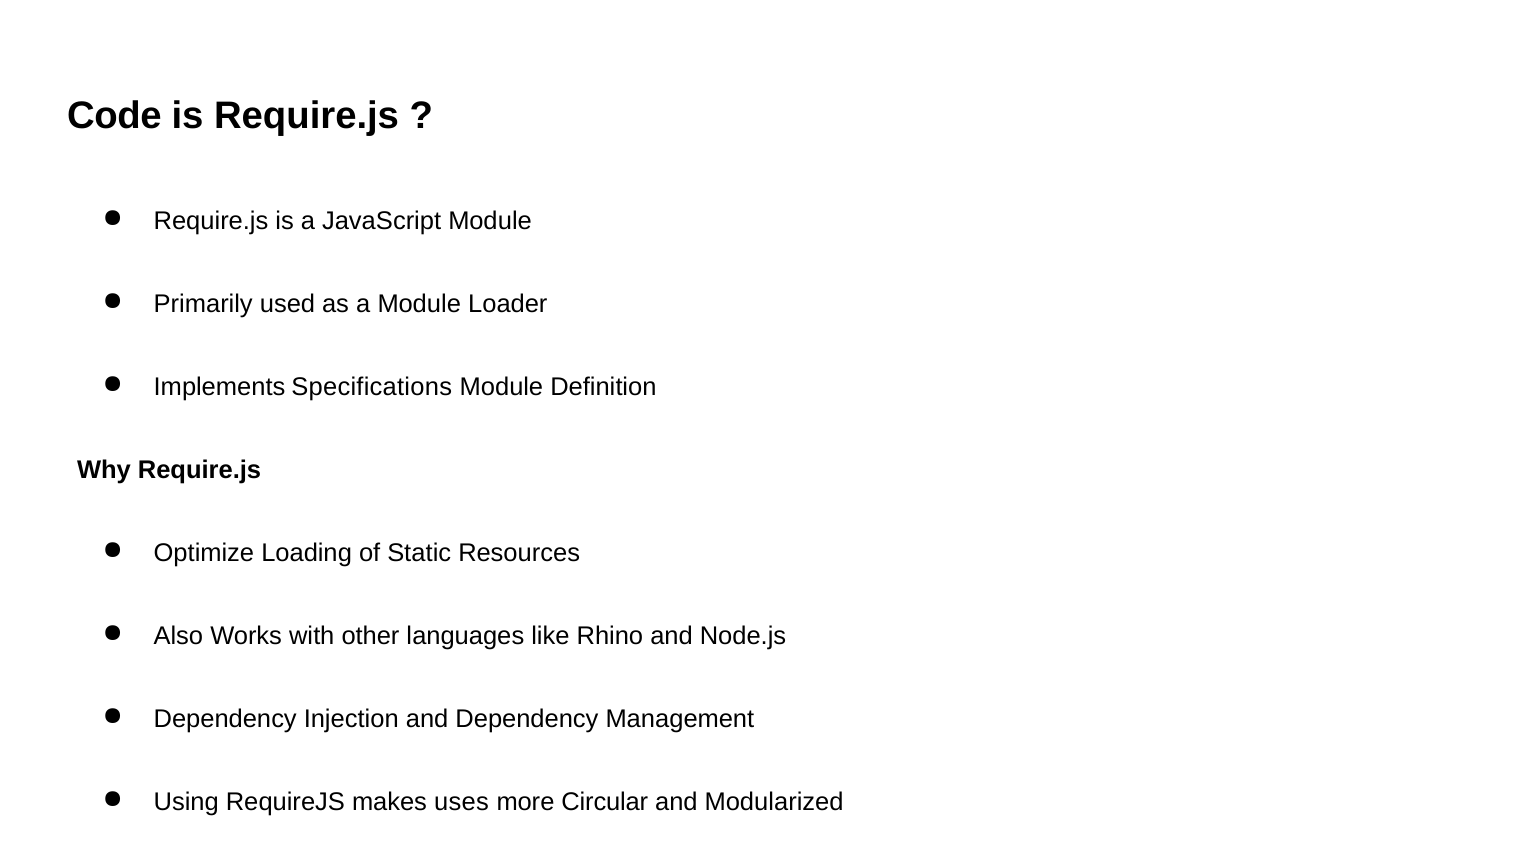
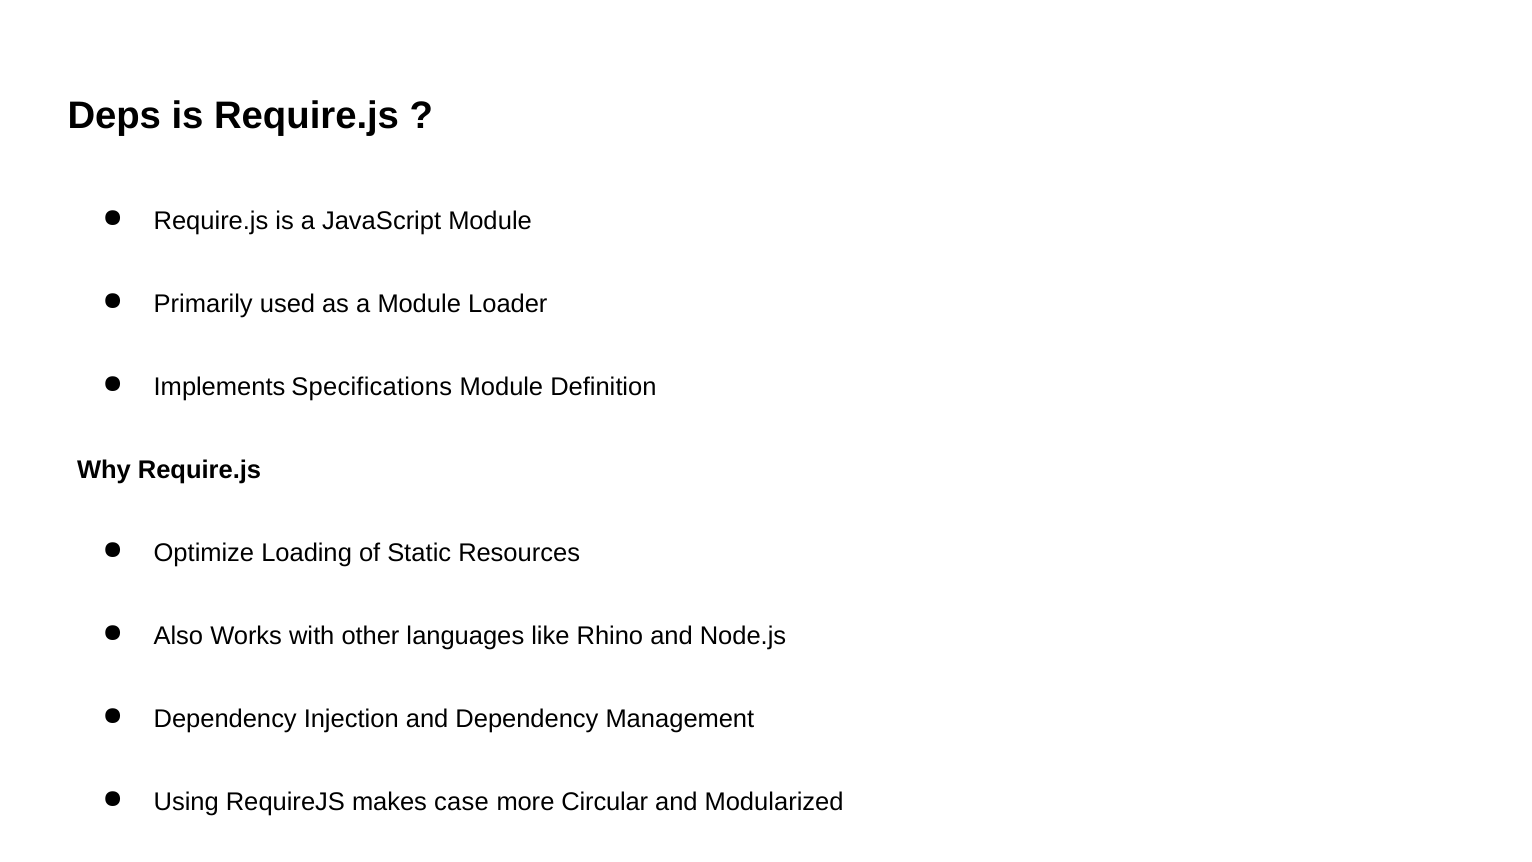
Code: Code -> Deps (114, 116)
uses: uses -> case (462, 802)
